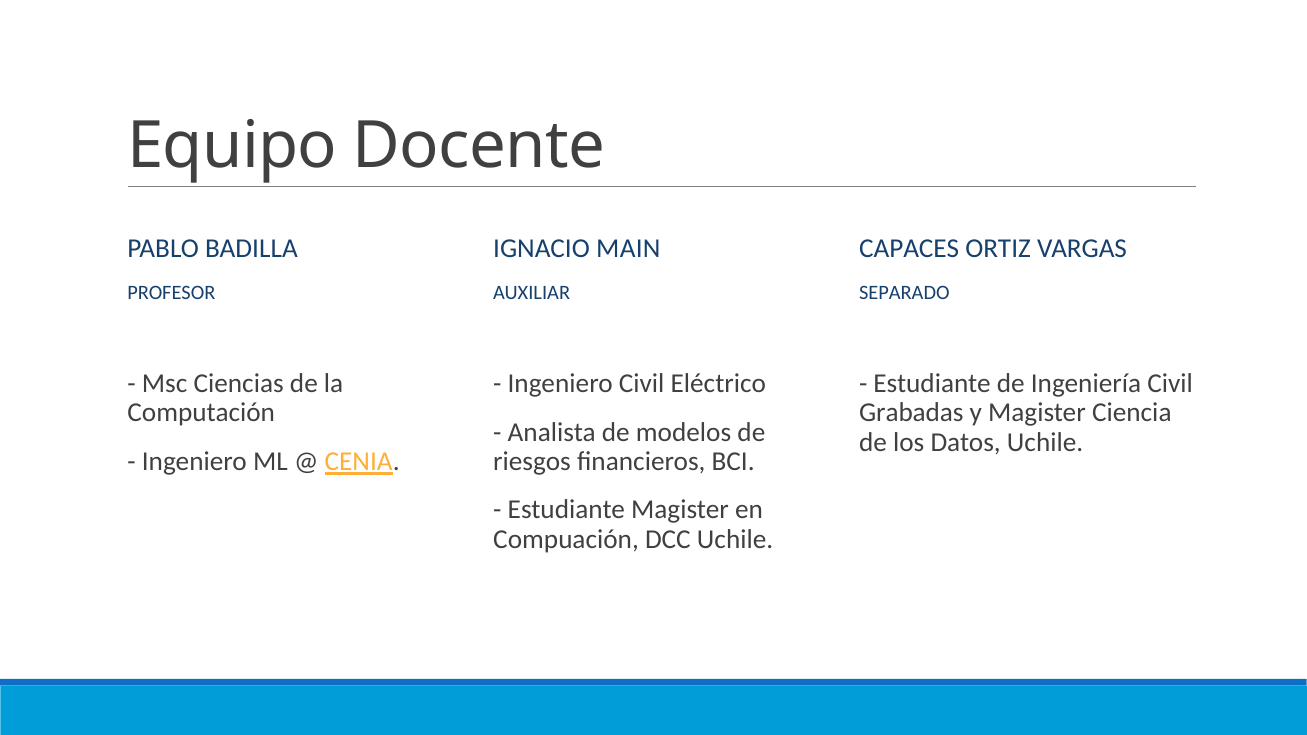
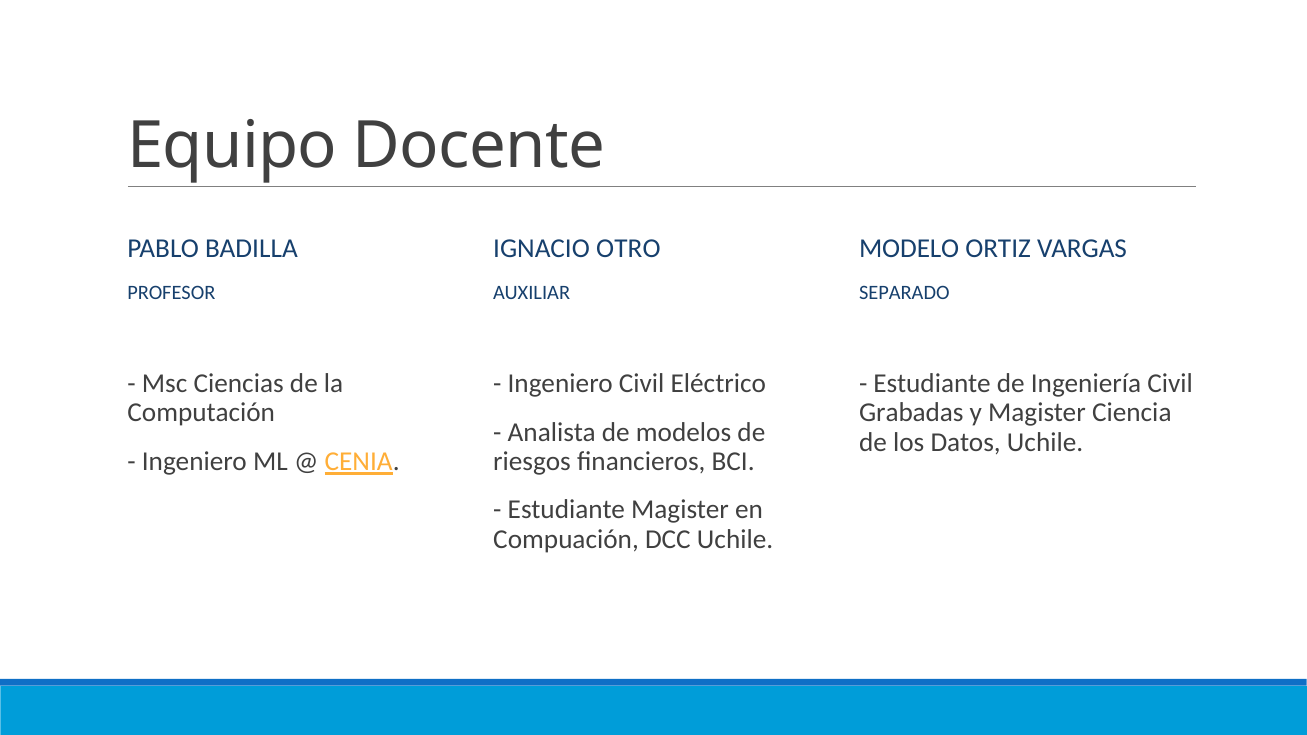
MAIN: MAIN -> OTRO (628, 248)
CAPACES: CAPACES -> MODELO (909, 248)
